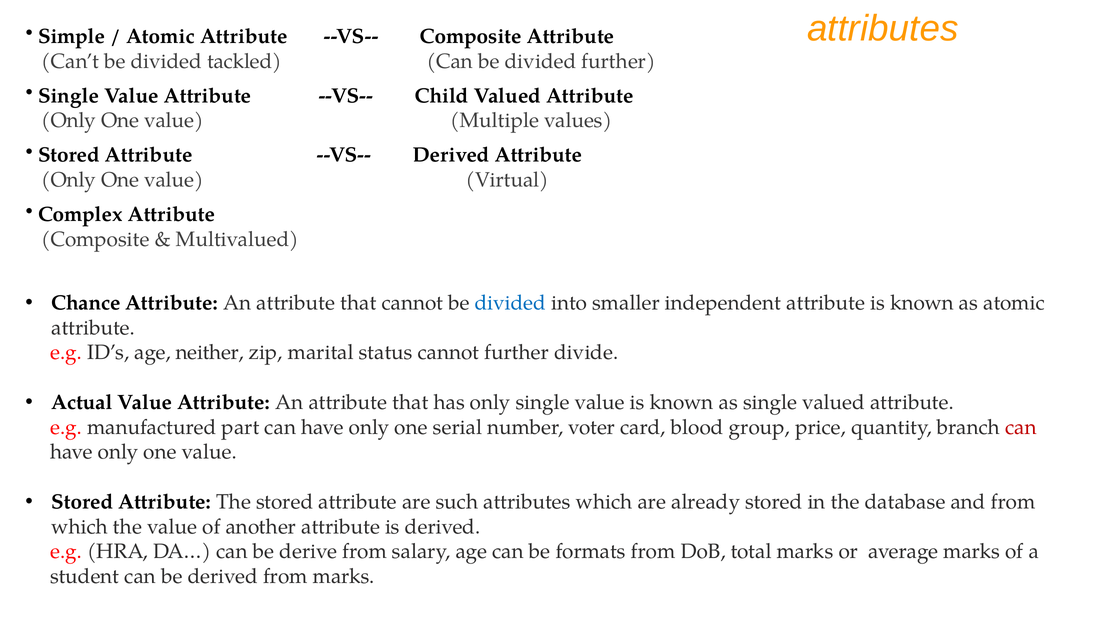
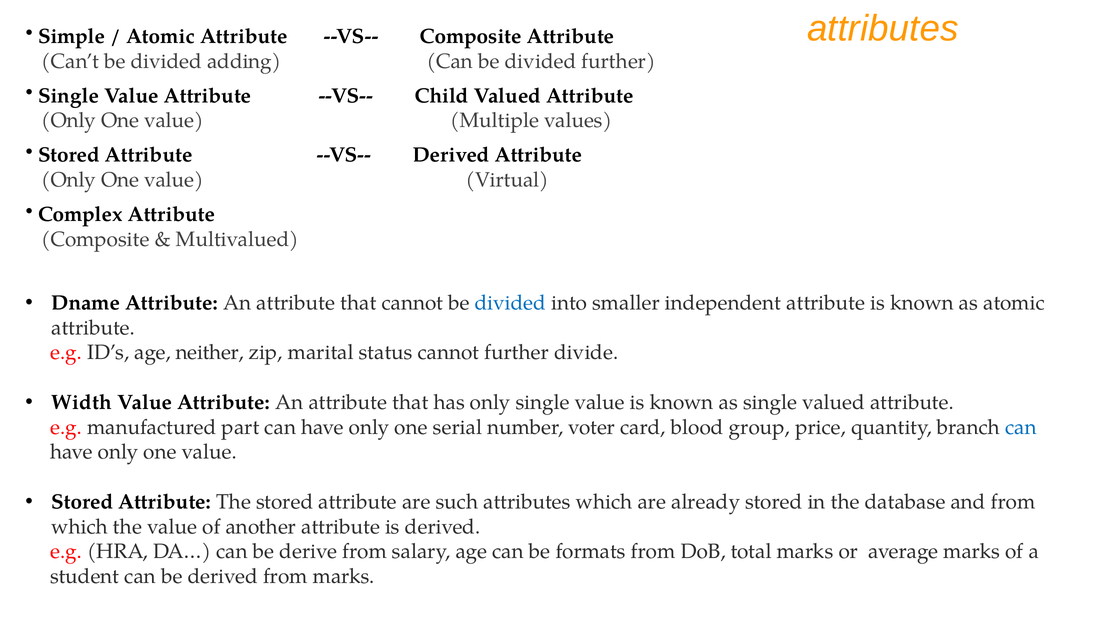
tackled: tackled -> adding (244, 61)
Chance: Chance -> Dname (86, 303)
Actual: Actual -> Width (82, 402)
can colour: red -> blue (1021, 427)
